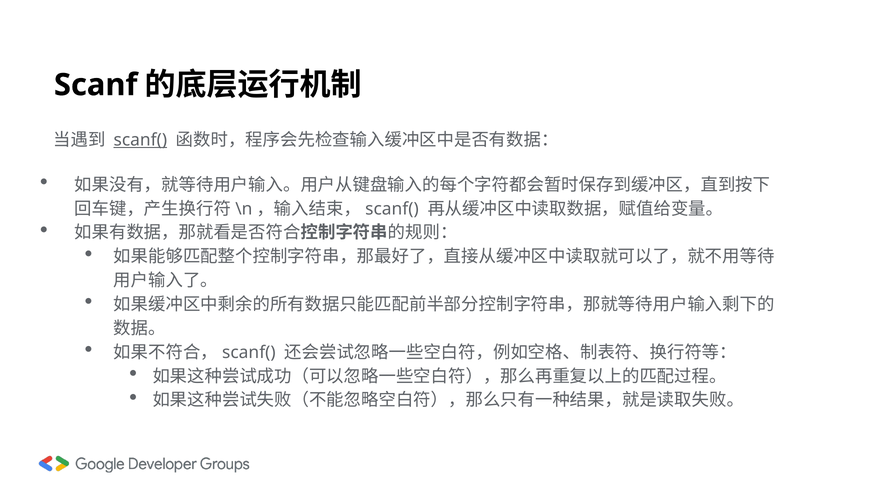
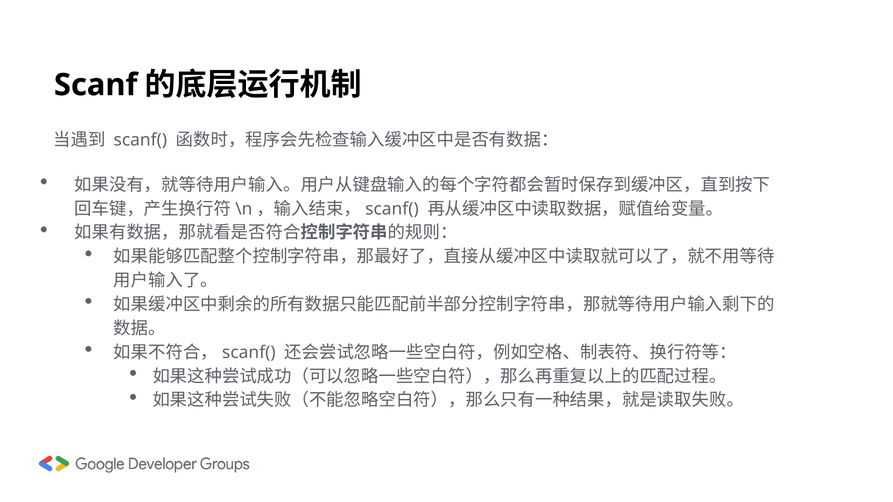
scanf( underline: present -> none (140, 140)
